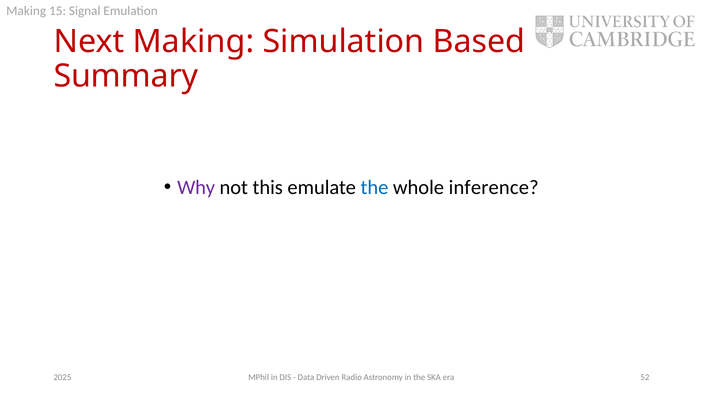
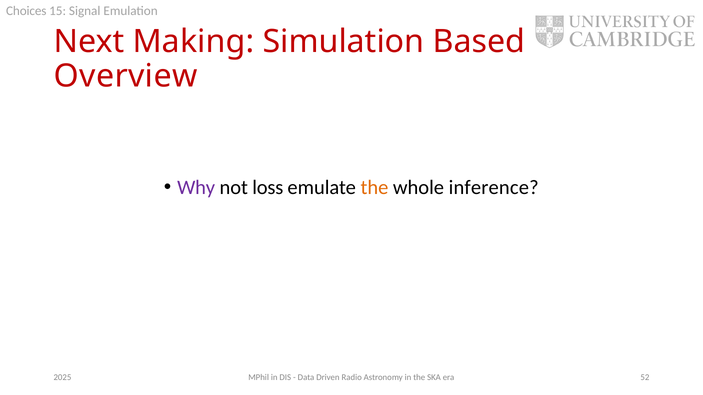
Making: Making -> Choices (26, 11)
Summary: Summary -> Overview (126, 76)
this: this -> loss (268, 187)
the colour: blue -> orange (374, 187)
